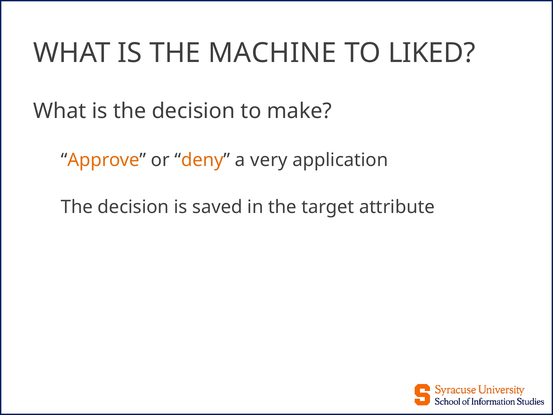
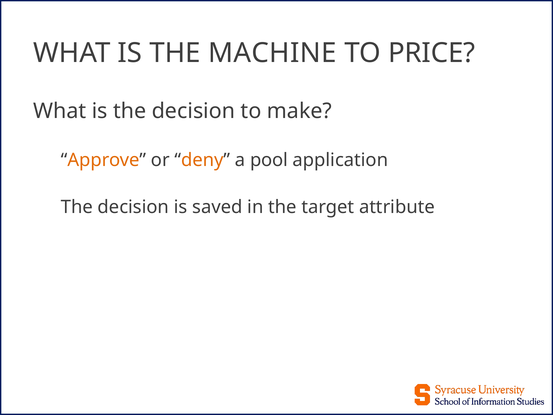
LIKED: LIKED -> PRICE (432, 53)
very: very -> pool (269, 160)
